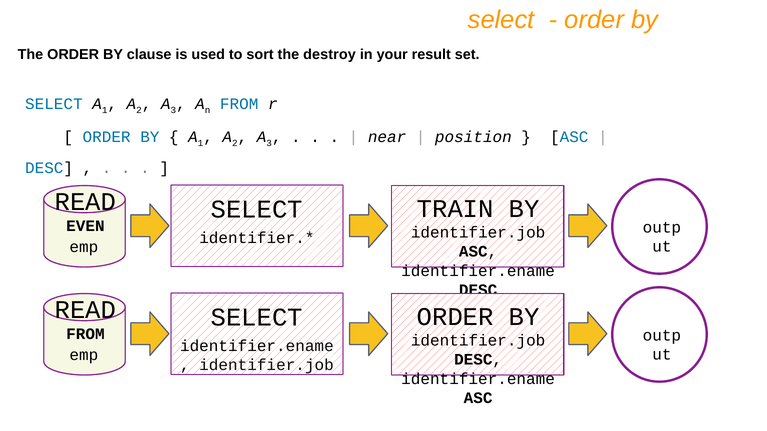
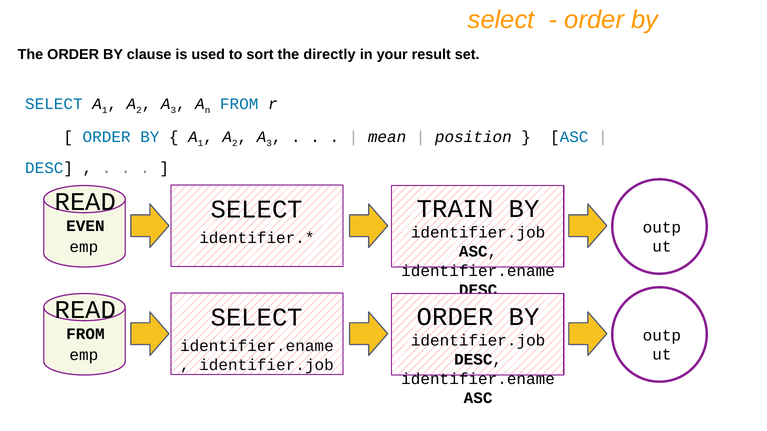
destroy: destroy -> directly (329, 55)
near: near -> mean (387, 137)
